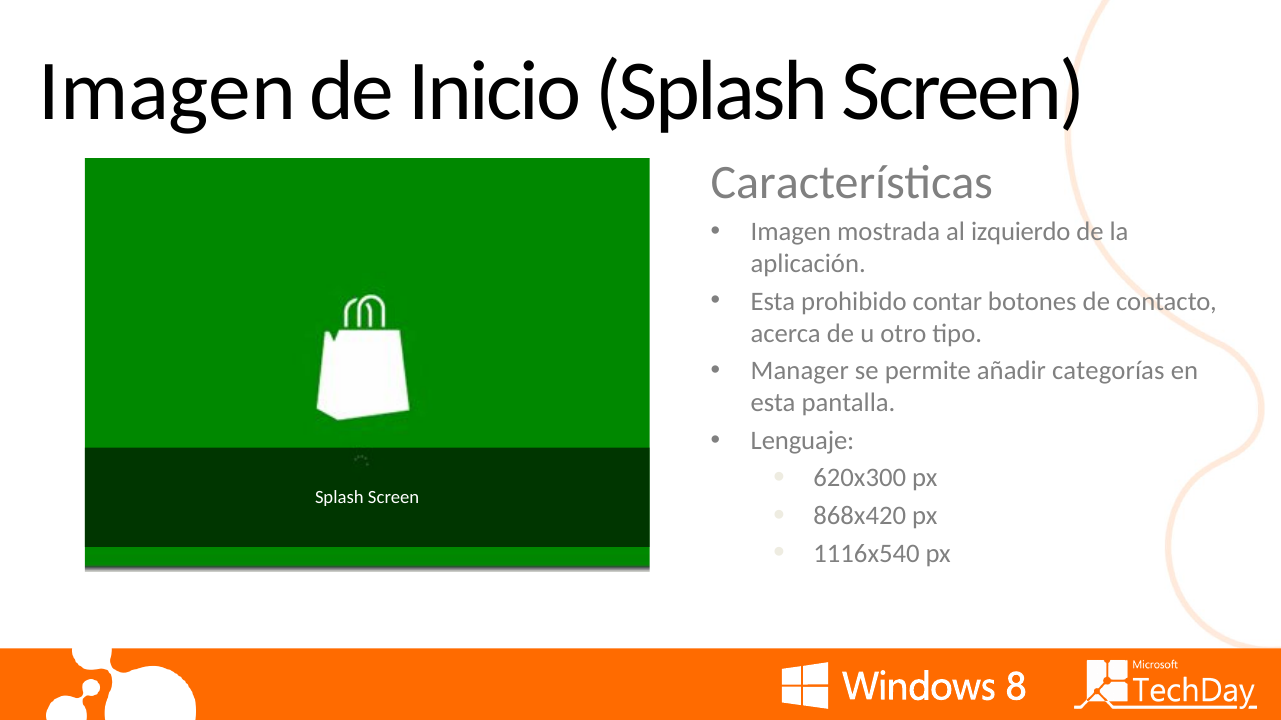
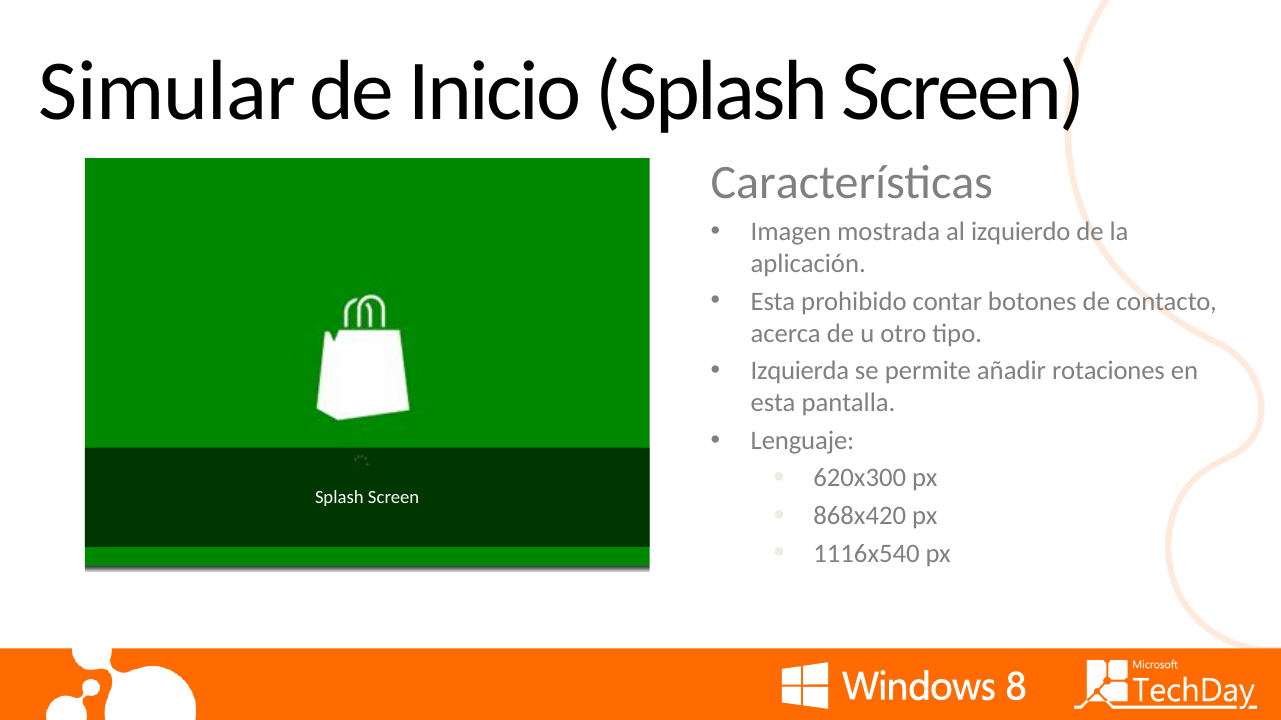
Imagen: Imagen -> Simular (168, 91)
Manager: Manager -> Izquierda (800, 371)
categorías: categorías -> rotaciones (1108, 371)
